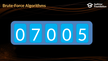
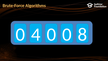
7: 7 -> 4 (36, 34)
5: 5 -> 8 (82, 34)
